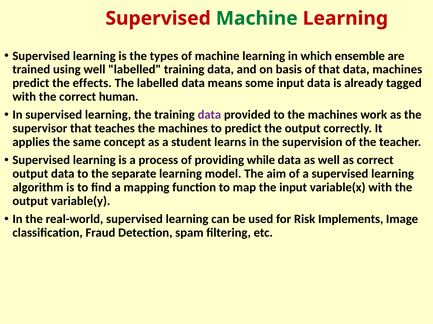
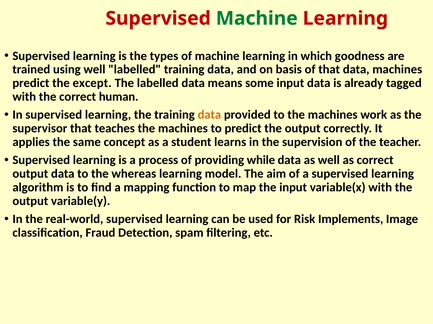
ensemble: ensemble -> goodness (360, 56)
effects: effects -> except (92, 83)
data colour: purple -> orange (209, 115)
separate: separate -> whereas (134, 174)
